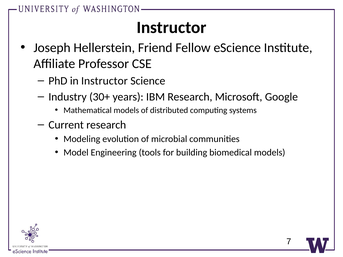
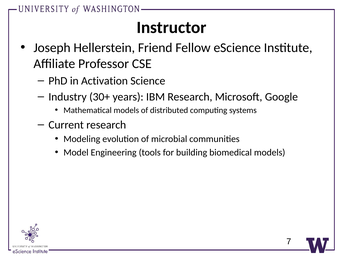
in Instructor: Instructor -> Activation (104, 81)
